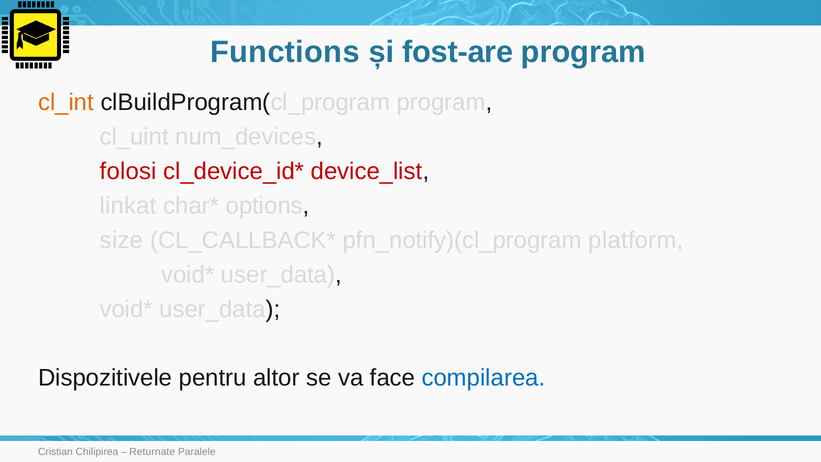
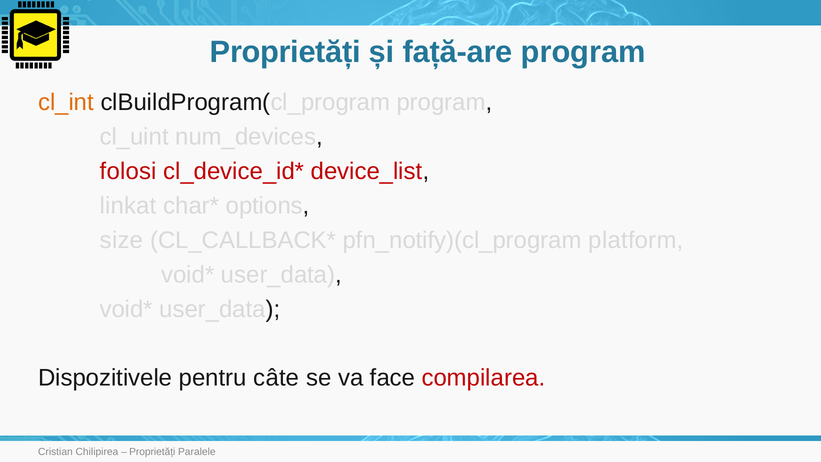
Functions: Functions -> Proprietăți (285, 52)
fost-are: fost-are -> față-are (458, 52)
altor: altor -> câte (276, 378)
compilarea colour: blue -> red (483, 378)
Returnate: Returnate -> Proprietăți (152, 452)
